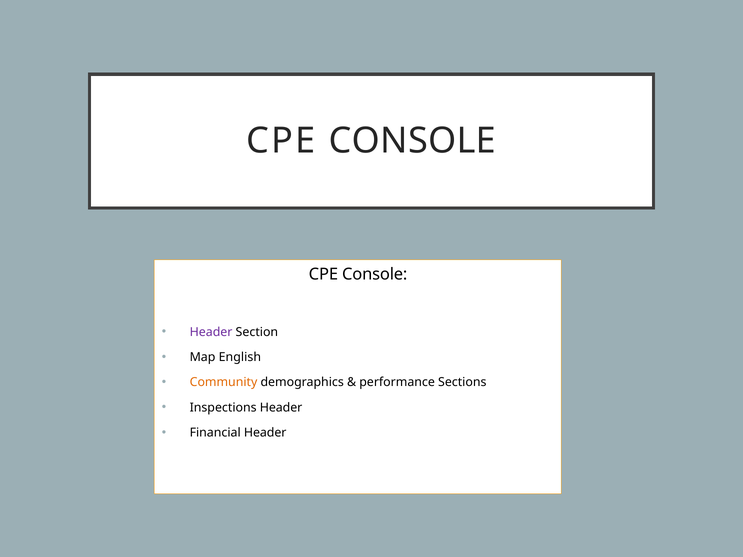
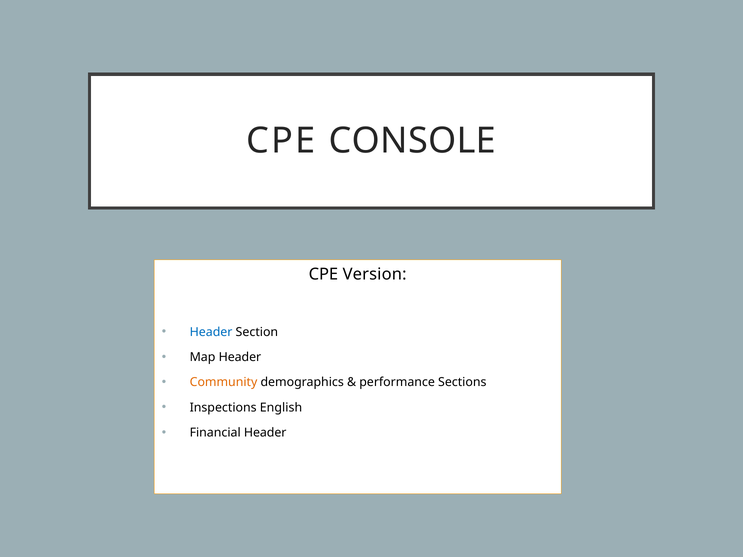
Console: Console -> Version (375, 275)
Header colour: purple -> blue (211, 332)
Map English: English -> Header (240, 357)
Inspections Header: Header -> English (281, 408)
